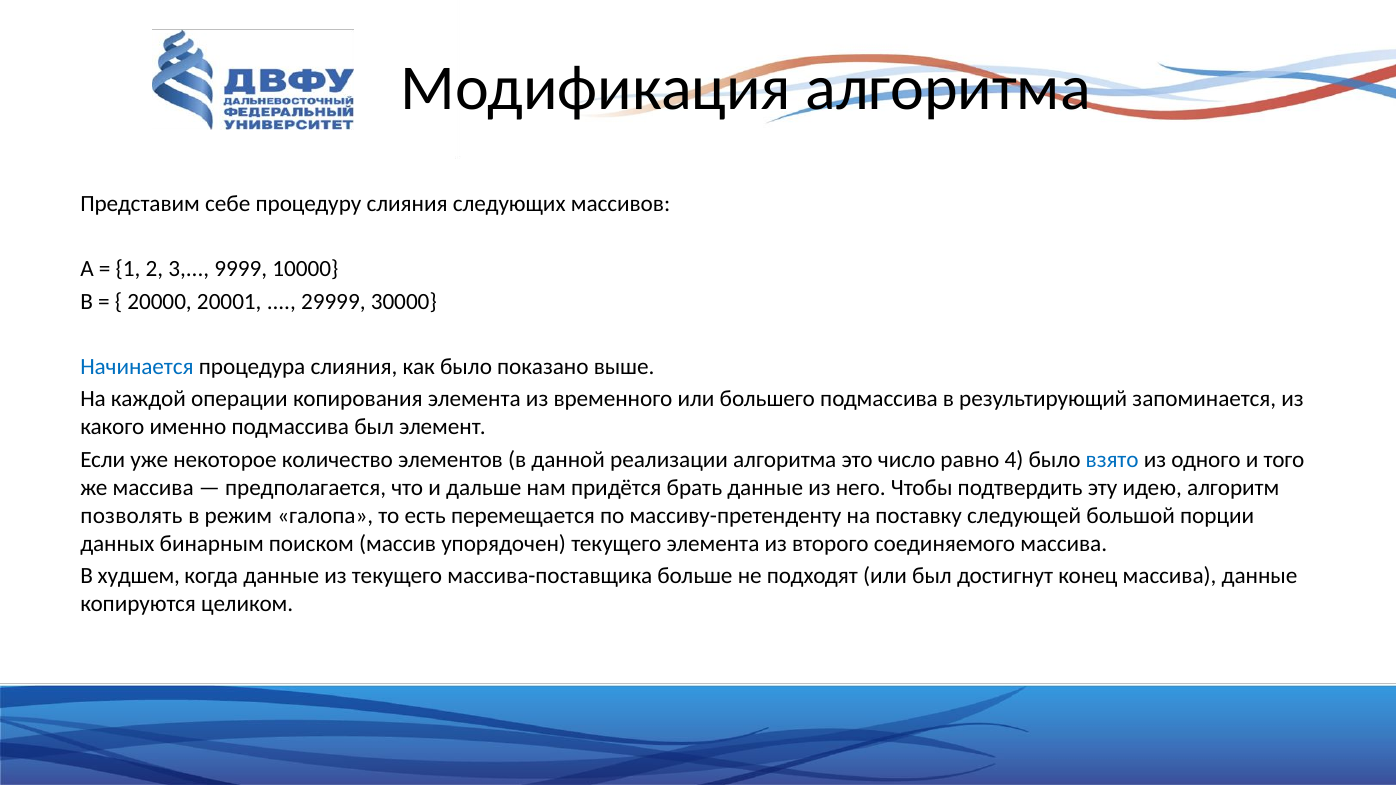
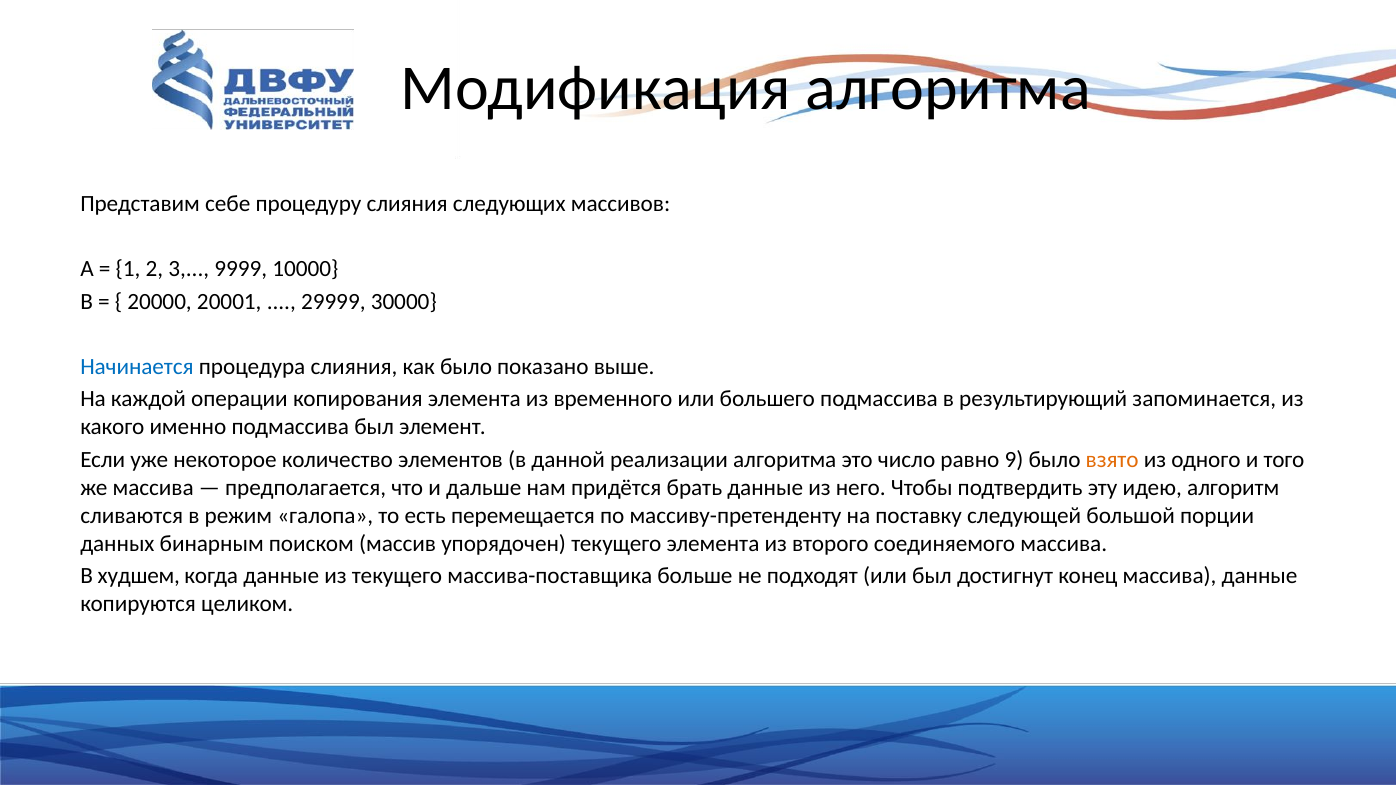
4: 4 -> 9 (1014, 460)
взято colour: blue -> orange (1112, 460)
позволять: позволять -> сливаются (132, 516)
